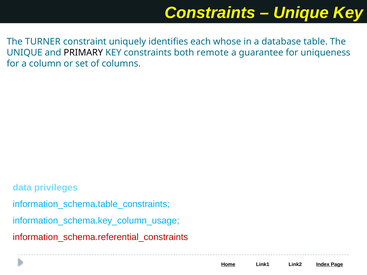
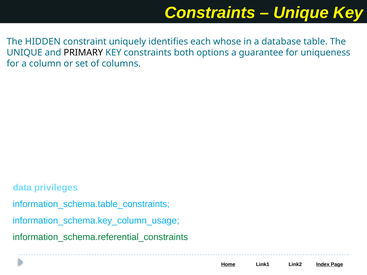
TURNER: TURNER -> HIDDEN (43, 42)
remote: remote -> options (213, 53)
information_schema.referential_constraints colour: red -> green (100, 237)
